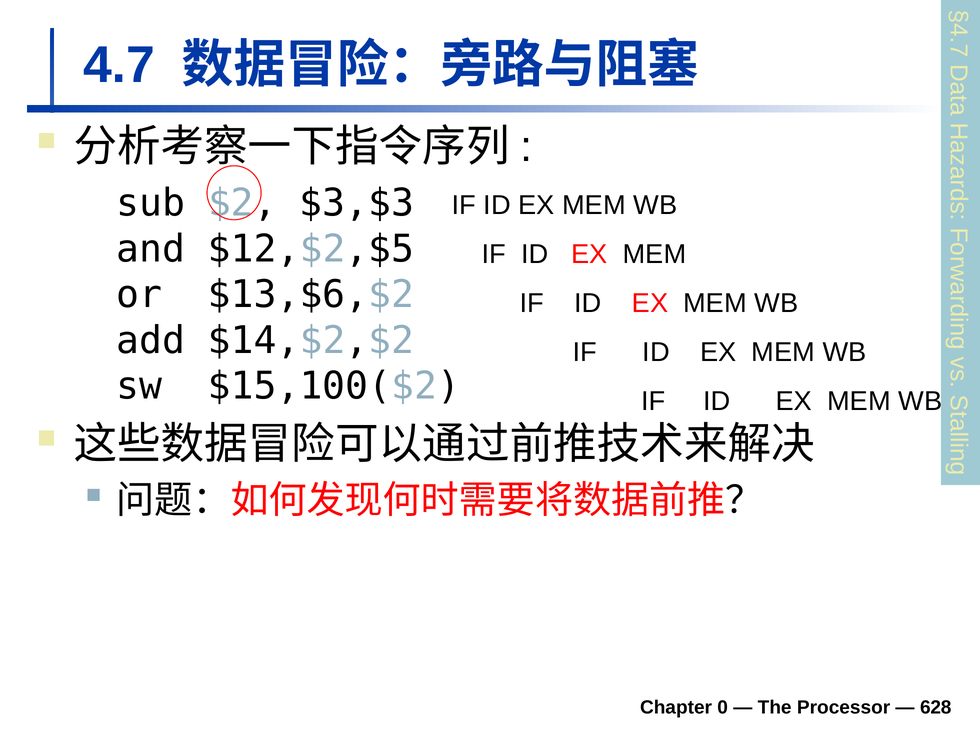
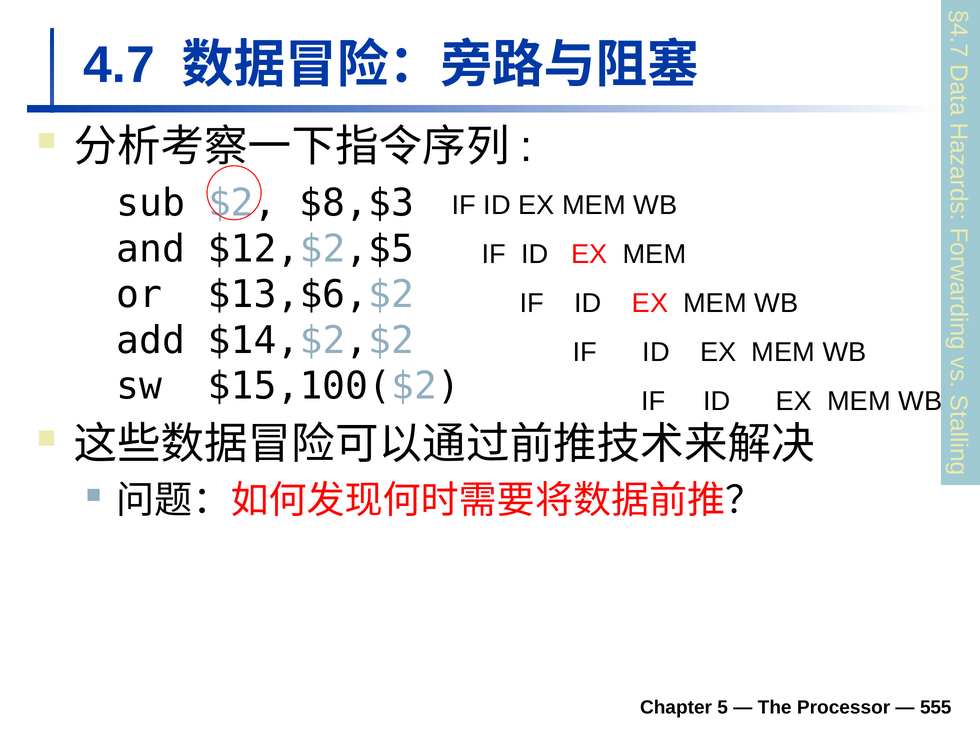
$3,$3: $3,$3 -> $8,$3 (357, 203)
0: 0 -> 5 (723, 707)
628: 628 -> 555 (936, 707)
